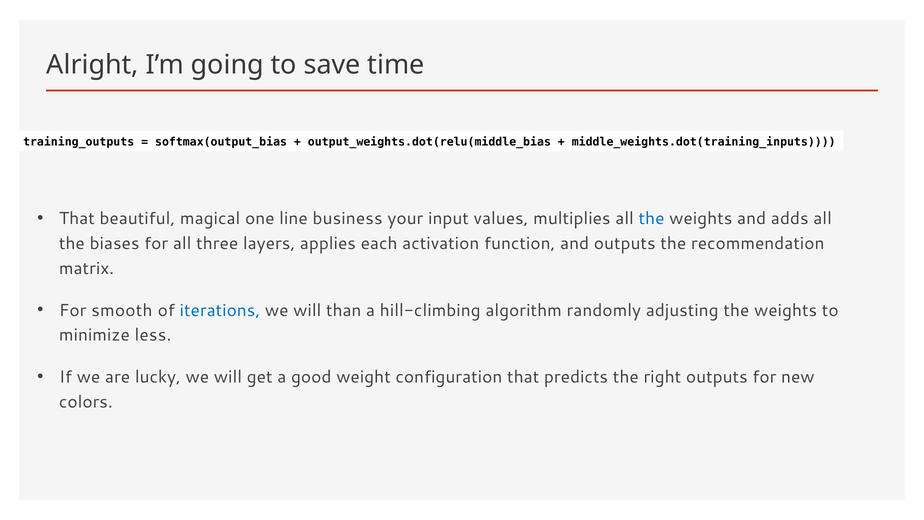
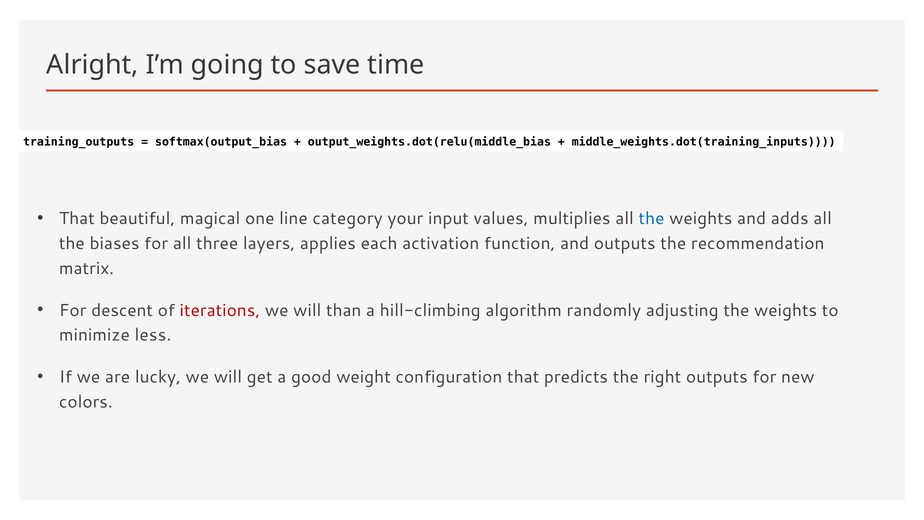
business: business -> category (348, 218)
smooth: smooth -> descent (122, 310)
iterations colour: blue -> red (220, 310)
